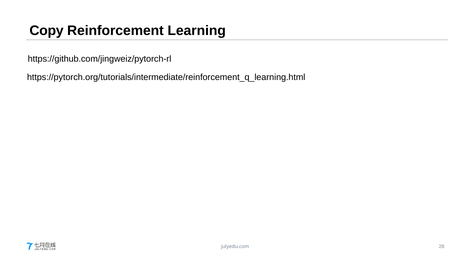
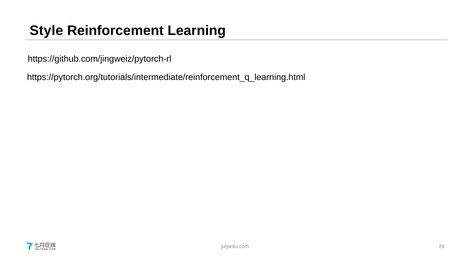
Copy: Copy -> Style (46, 31)
